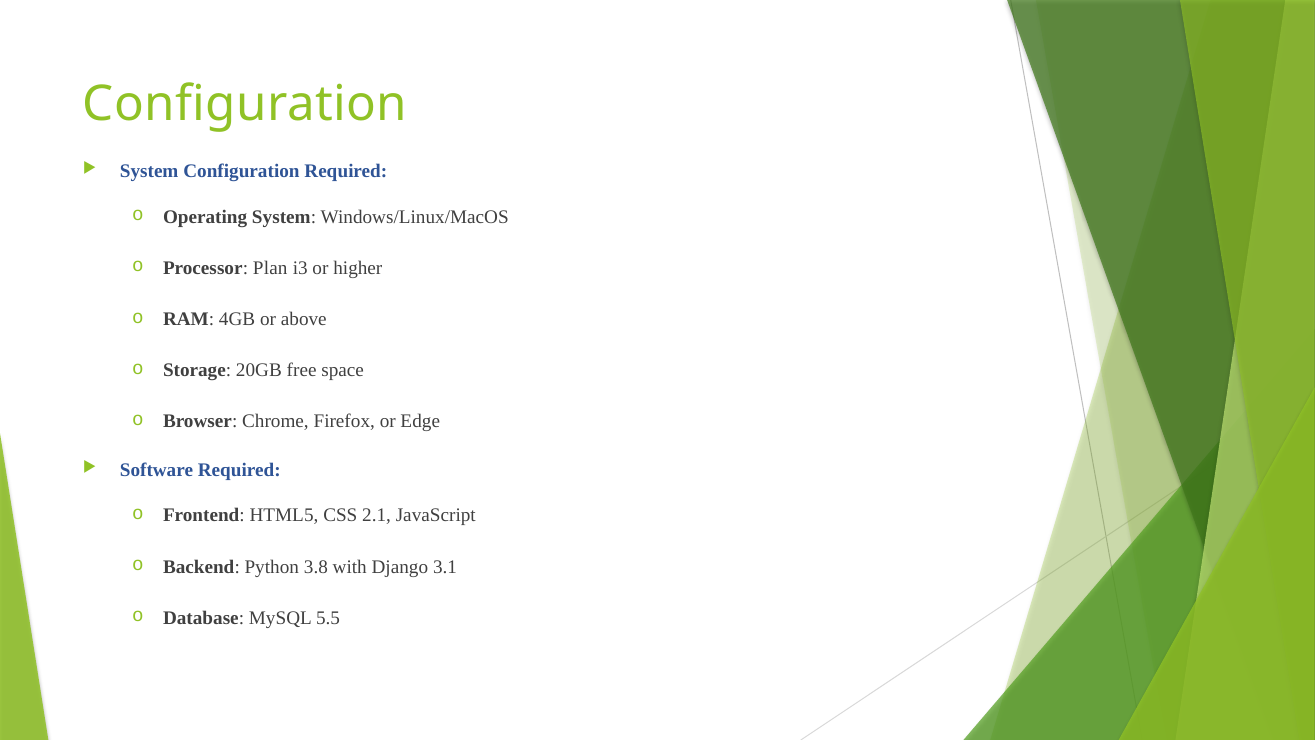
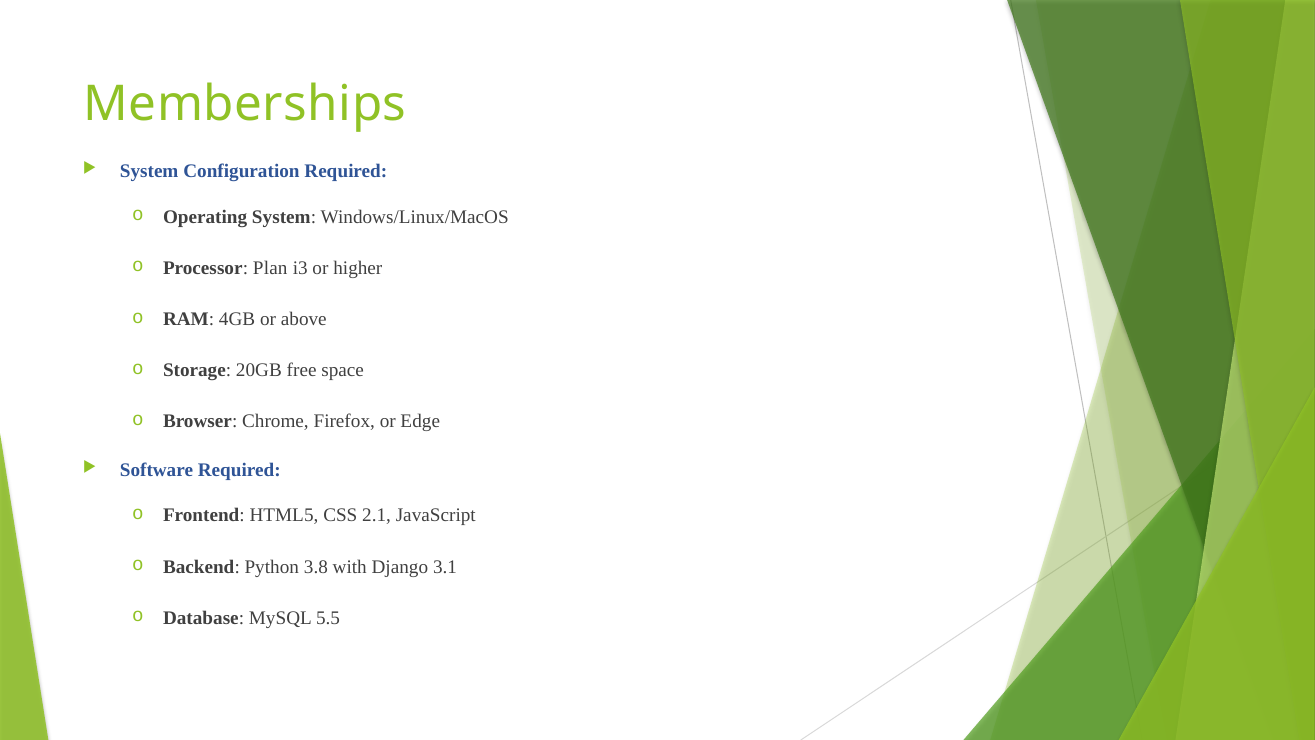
Configuration: Configuration -> Memberships (245, 104)
